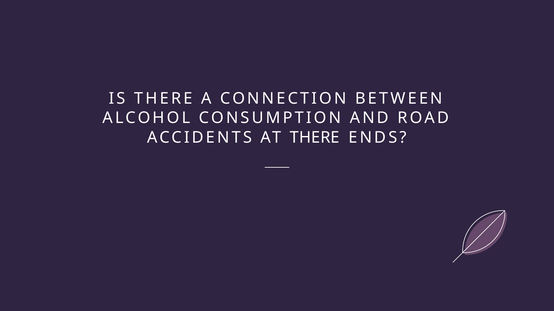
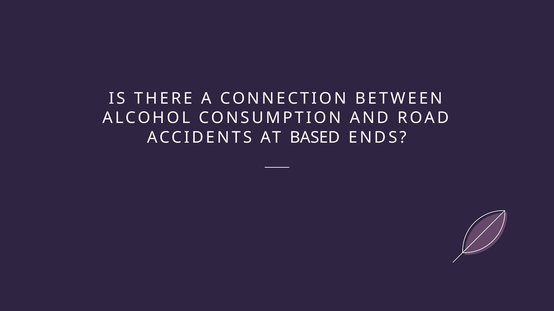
AT THERE: THERE -> BASED (315, 138)
